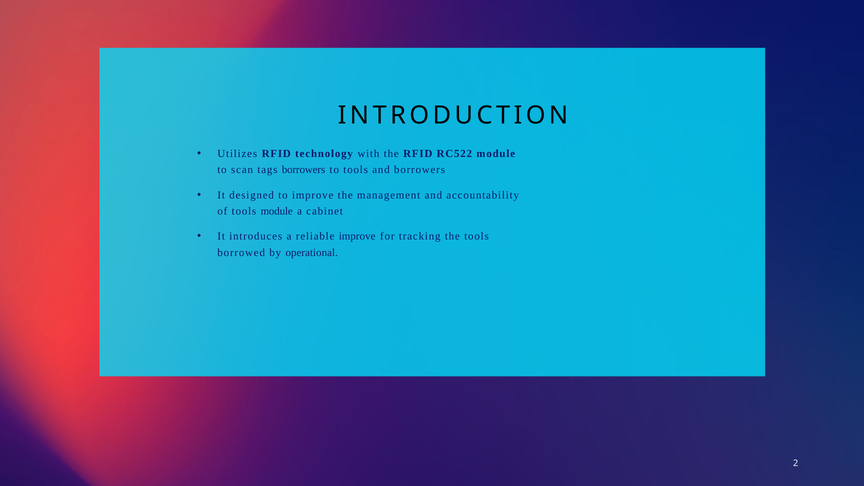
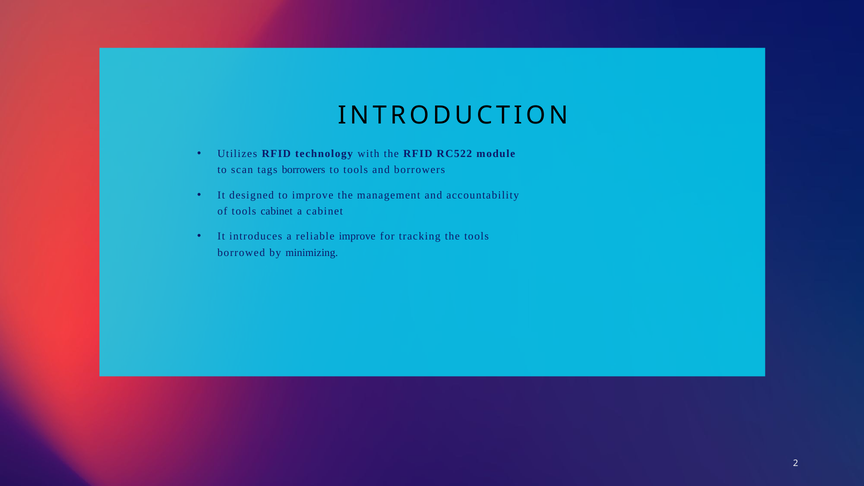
tools module: module -> cabinet (277, 211)
operational: operational -> minimizing (312, 253)
